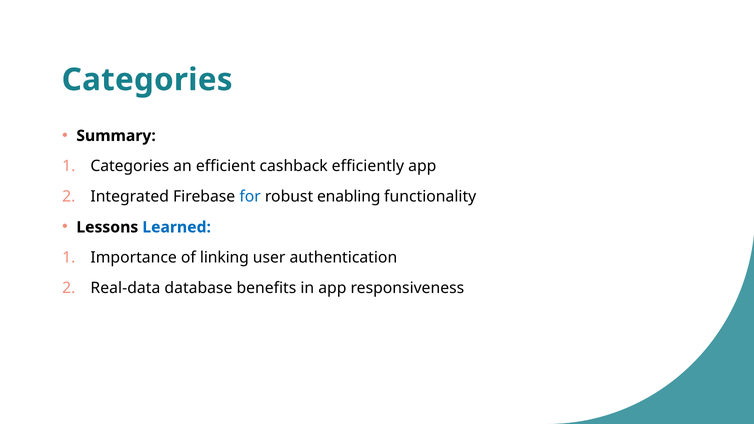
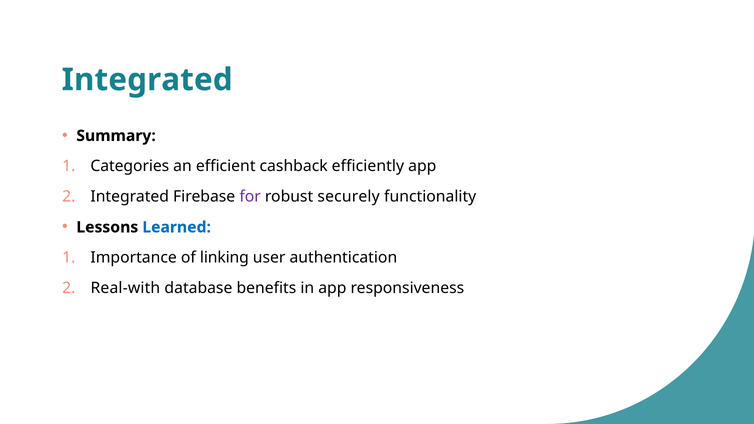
Categories: Categories -> Integrated (147, 80)
for colour: blue -> purple (250, 197)
enabling: enabling -> securely (349, 197)
Real-data: Real-data -> Real-with (125, 288)
